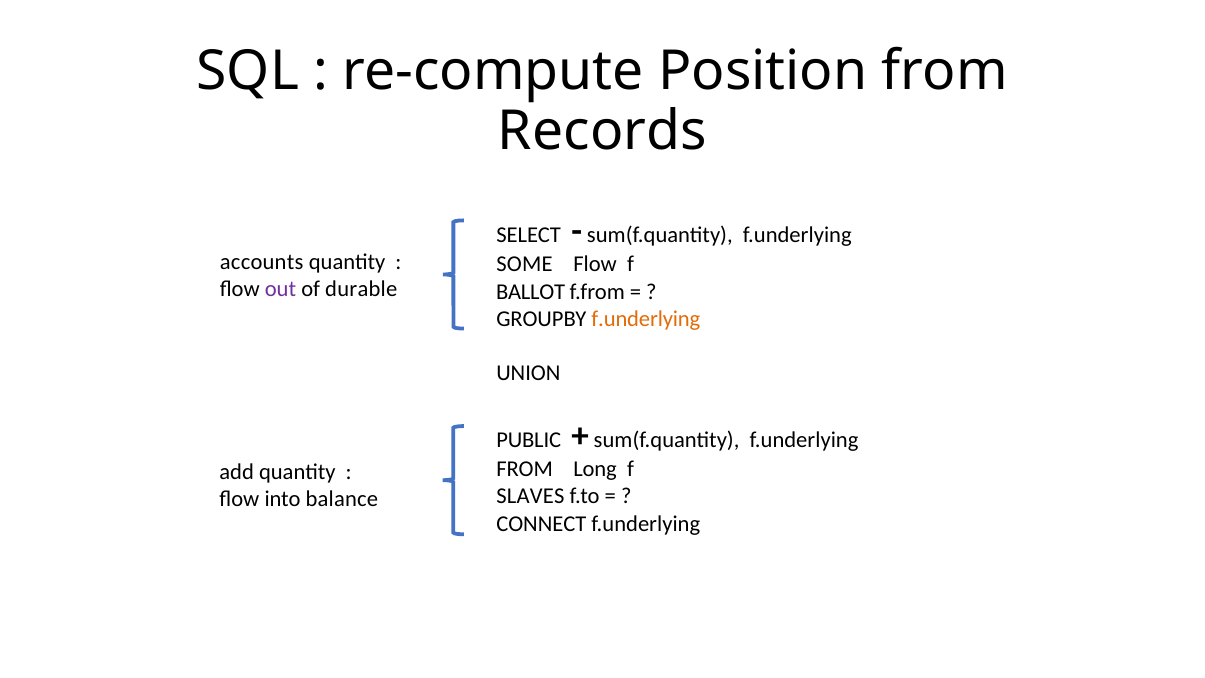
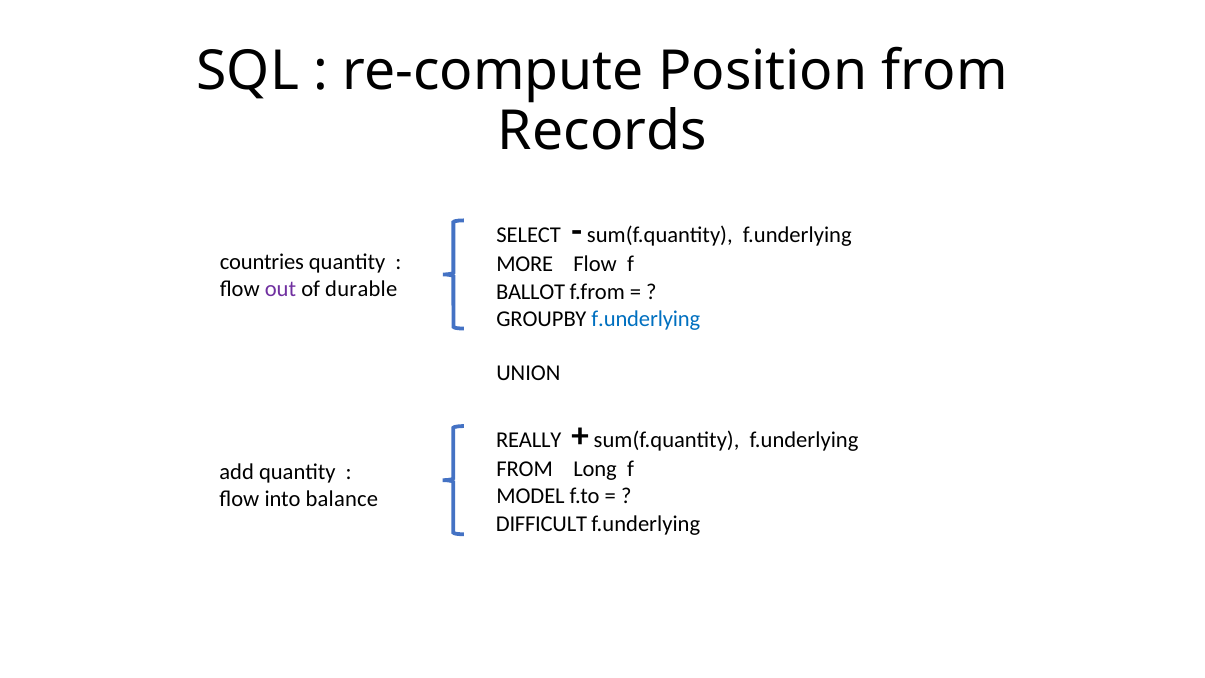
accounts: accounts -> countries (262, 262)
SOME: SOME -> MORE (525, 264)
f.underlying colour: orange -> blue (646, 319)
PUBLIC: PUBLIC -> REALLY (529, 440)
SLAVES: SLAVES -> MODEL (530, 496)
CONNECT: CONNECT -> DIFFICULT (541, 524)
